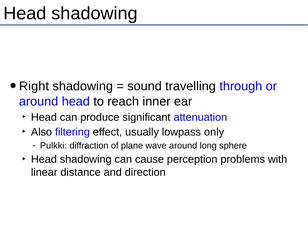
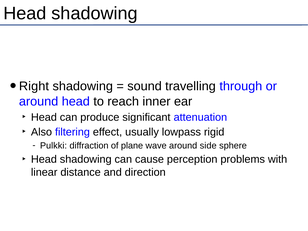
only: only -> rigid (214, 132)
long: long -> side (208, 146)
